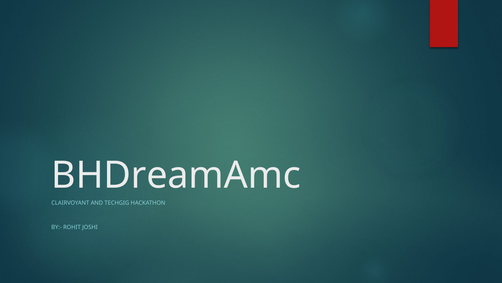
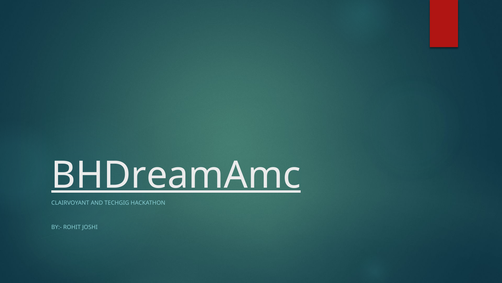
BHDreamAmc underline: none -> present (176, 175)
